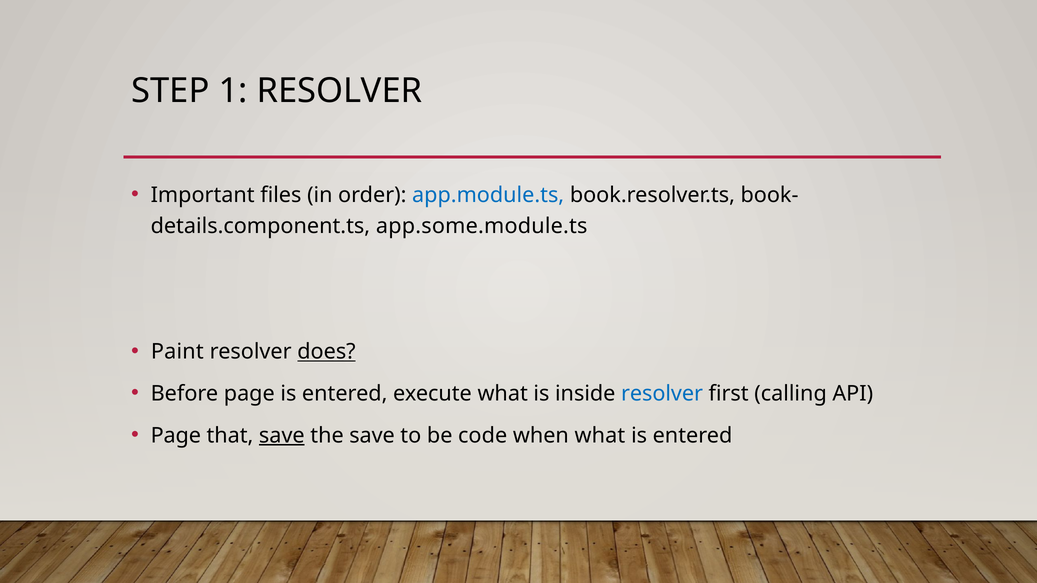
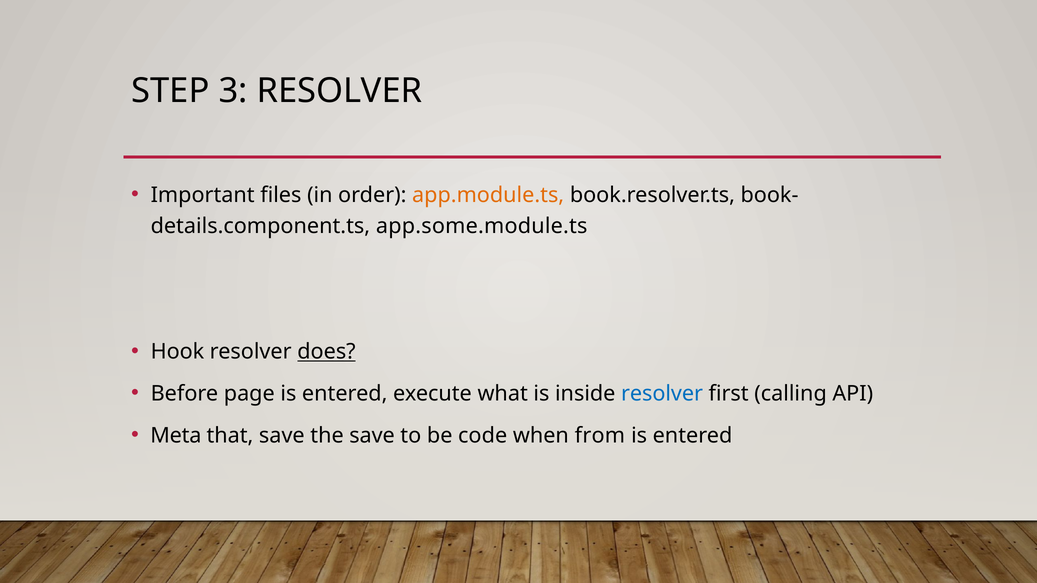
1: 1 -> 3 (233, 91)
app.module.ts colour: blue -> orange (488, 195)
Paint: Paint -> Hook (177, 352)
Page: Page -> Meta (176, 436)
save underline: present -> none (282, 436)
when what: what -> from (600, 436)
